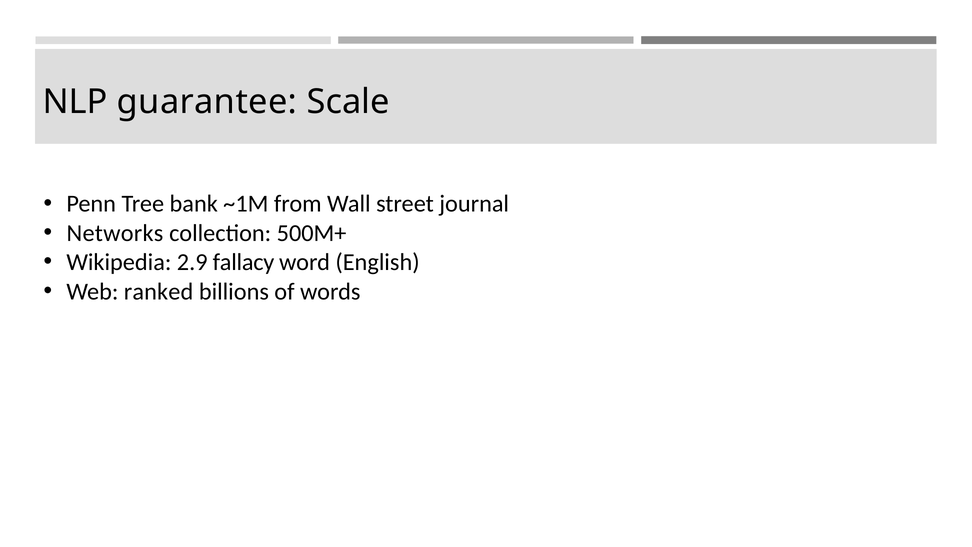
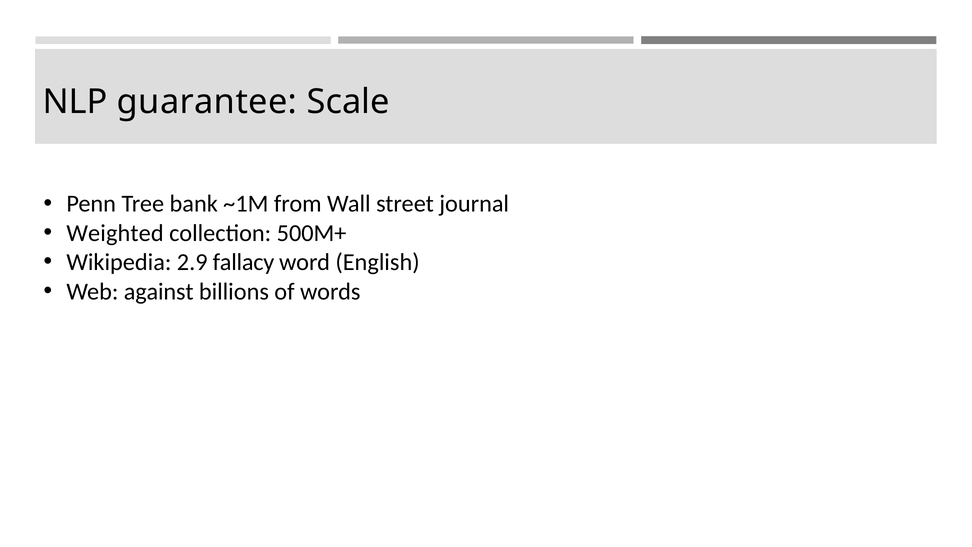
Networks: Networks -> Weighted (115, 233)
ranked: ranked -> against (159, 291)
